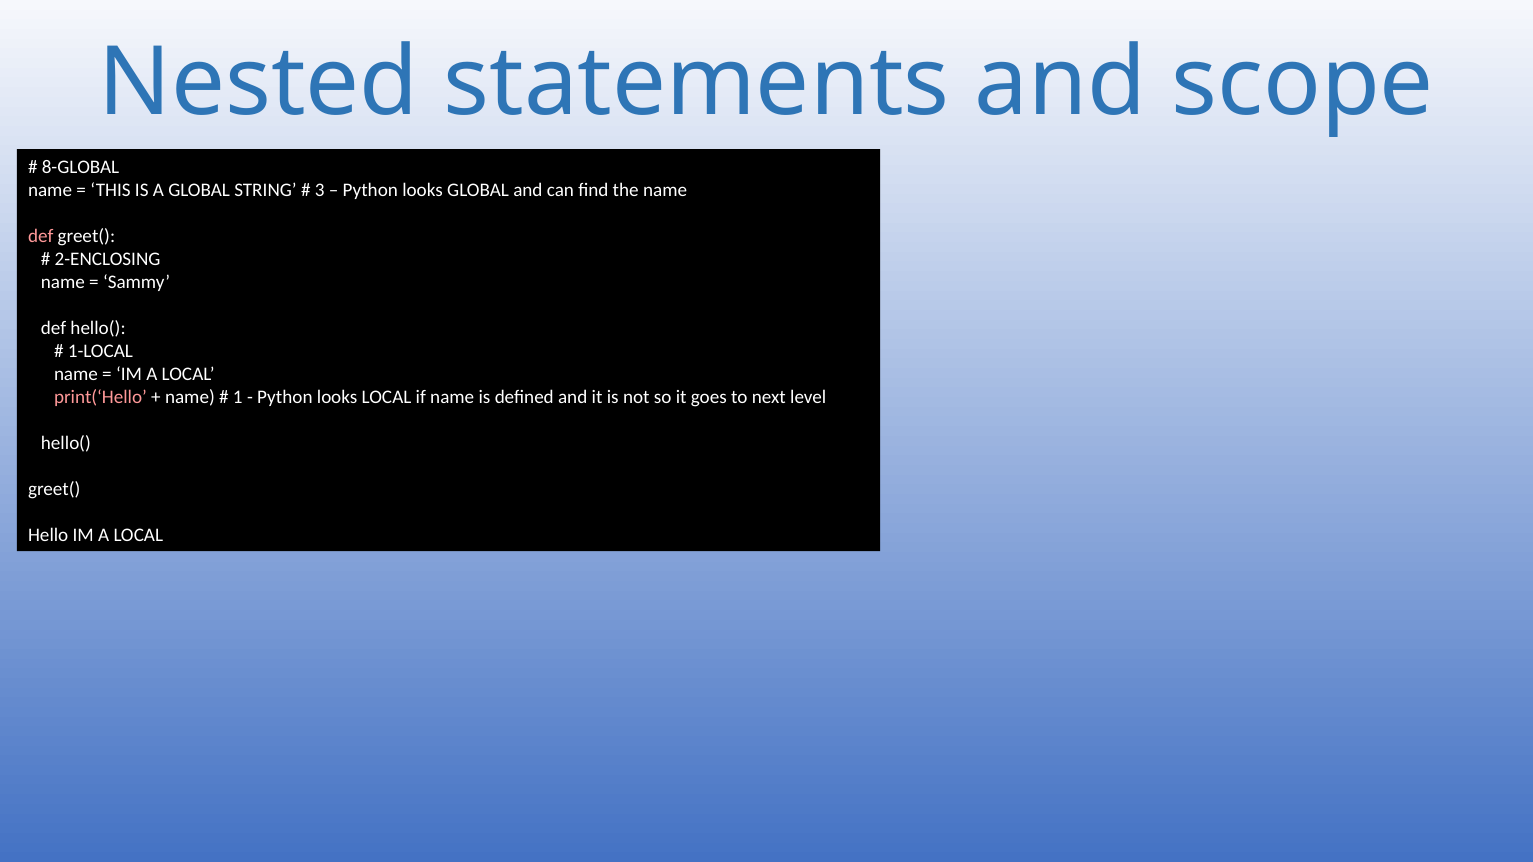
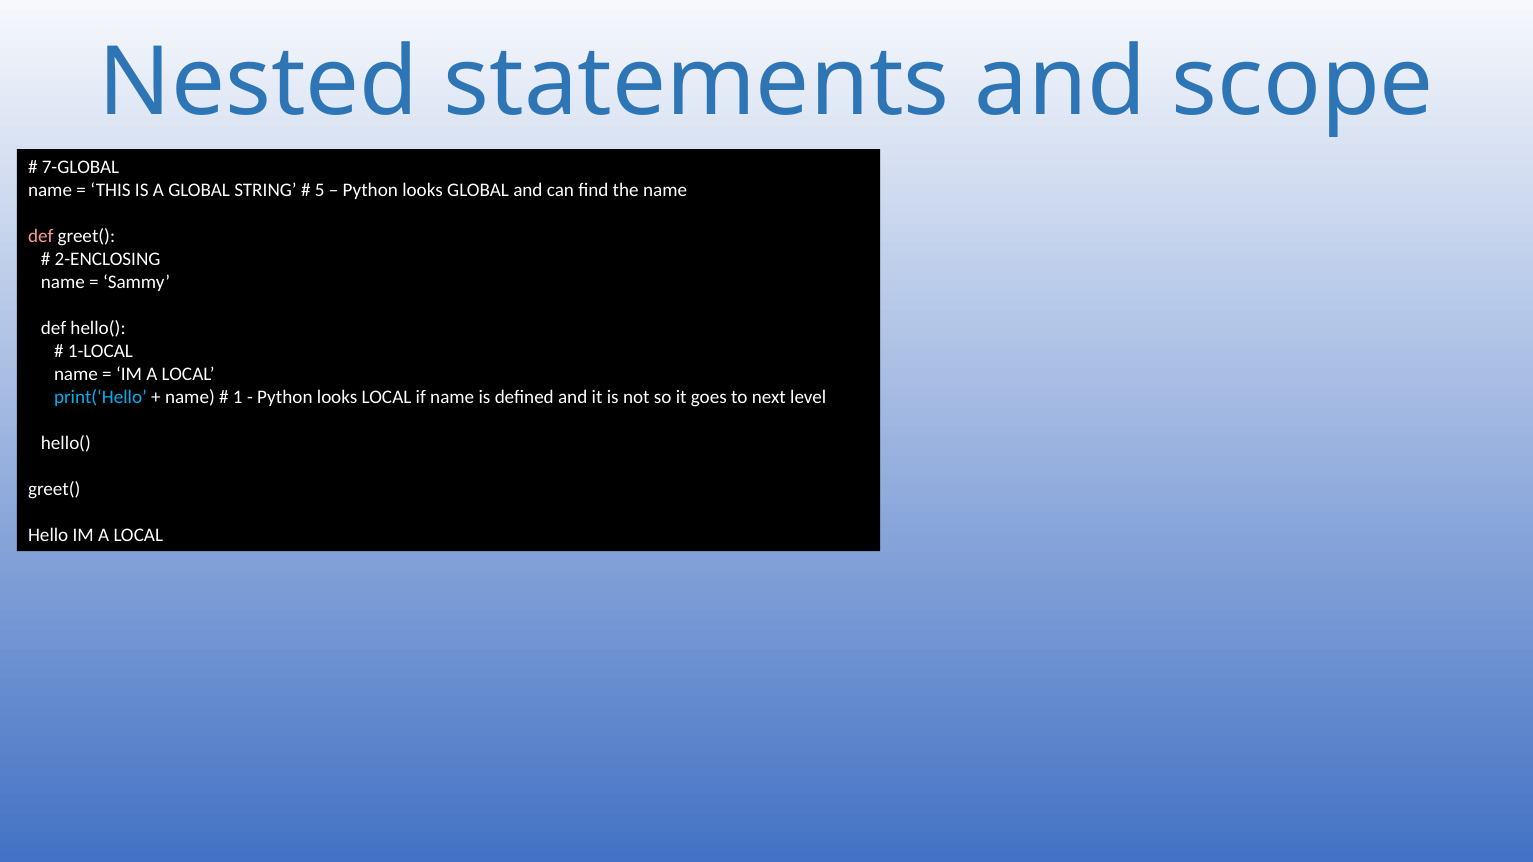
8-GLOBAL: 8-GLOBAL -> 7-GLOBAL (81, 168)
3: 3 -> 5 (320, 191)
print(‘Hello colour: pink -> light blue (100, 398)
